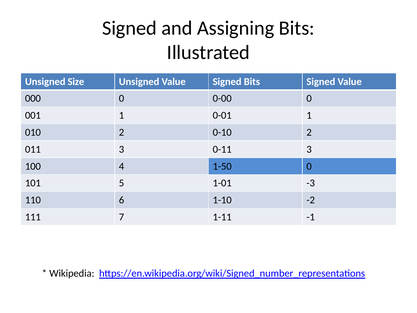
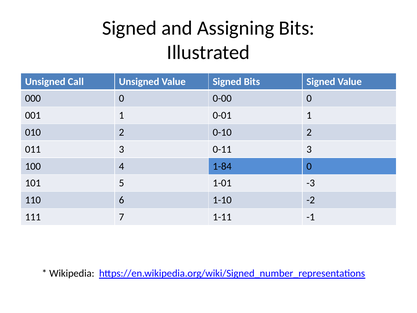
Size: Size -> Call (76, 82)
1-50: 1-50 -> 1-84 (222, 166)
